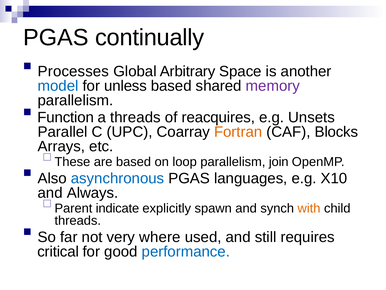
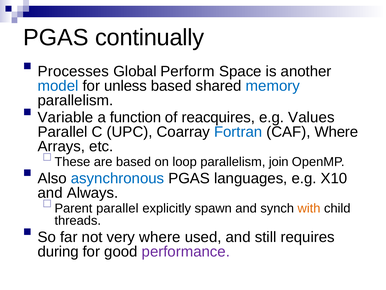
Arbitrary: Arbitrary -> Perform (187, 71)
memory colour: purple -> blue (273, 86)
Function: Function -> Variable (65, 117)
a threads: threads -> function (136, 117)
Unsets: Unsets -> Values (311, 117)
Fortran colour: orange -> blue (238, 132)
CAF Blocks: Blocks -> Where (336, 132)
Parent indicate: indicate -> parallel (117, 208)
critical: critical -> during (58, 251)
performance colour: blue -> purple (186, 251)
